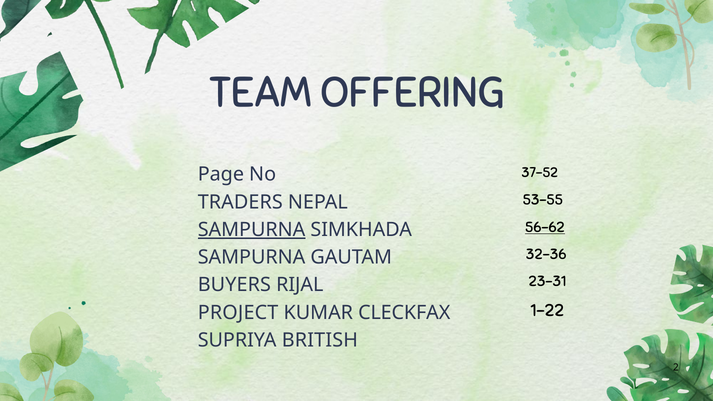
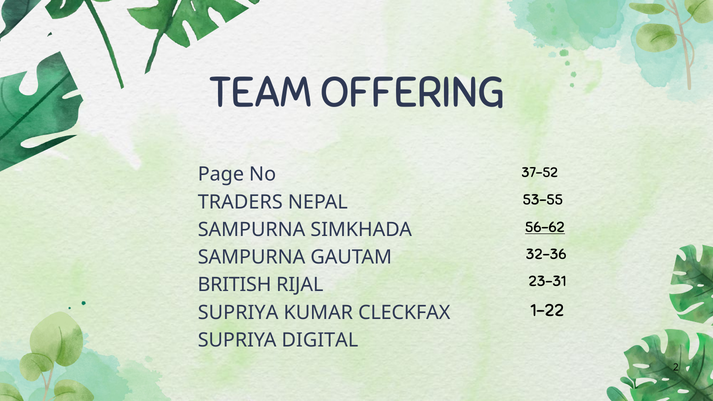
SAMPURNA underline: present -> none (252, 230)
BUYERS: BUYERS -> BRITISH (234, 285)
PROJECT: PROJECT -> SUPRIYA (238, 313)
BRITISH: BRITISH -> DIGITAL (320, 340)
